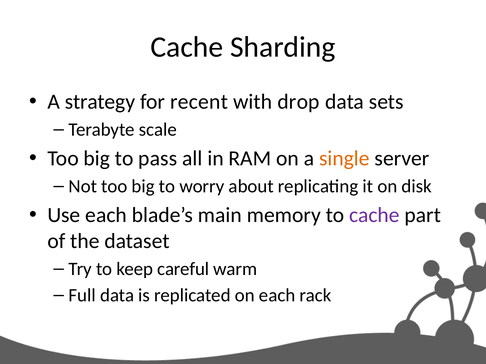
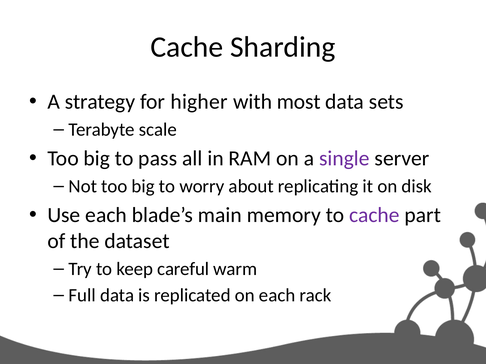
recent: recent -> higher (199, 102)
drop: drop -> most (299, 102)
single colour: orange -> purple (344, 159)
